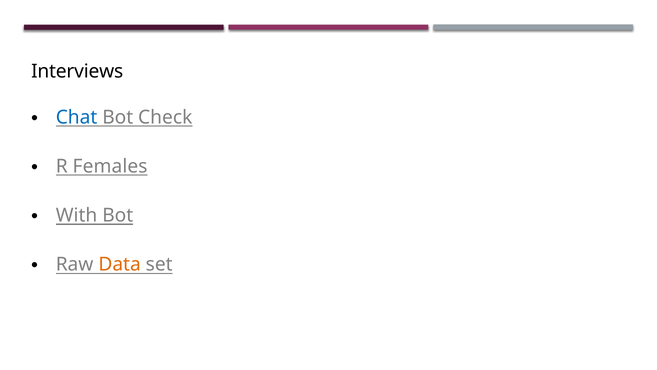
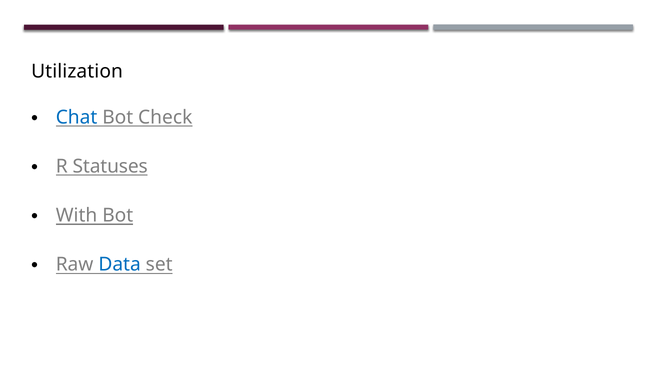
Interviews: Interviews -> Utilization (77, 71)
Females: Females -> Statuses (110, 166)
Data colour: orange -> blue (120, 264)
